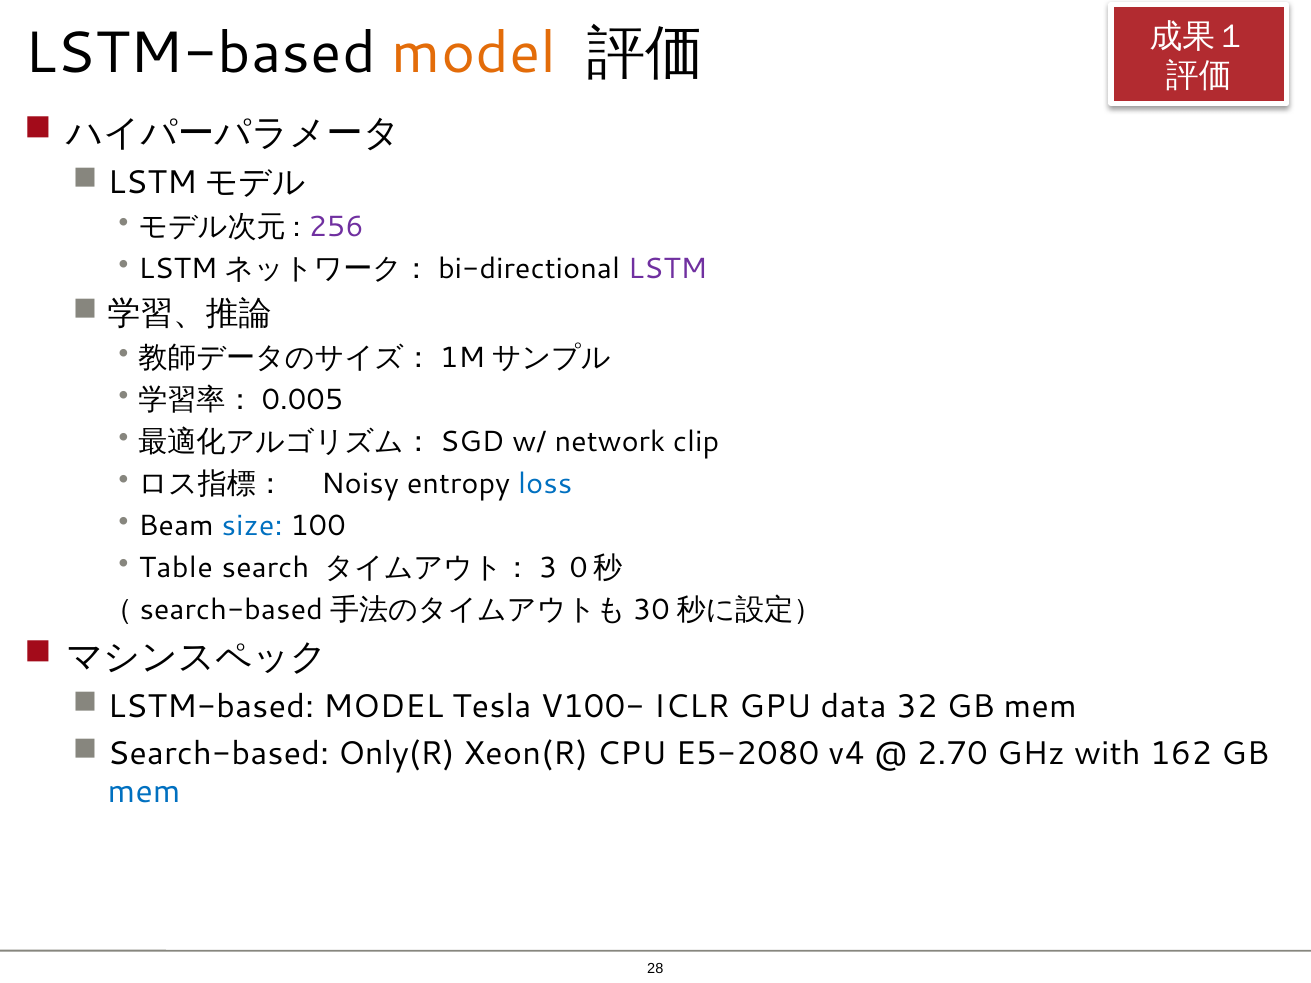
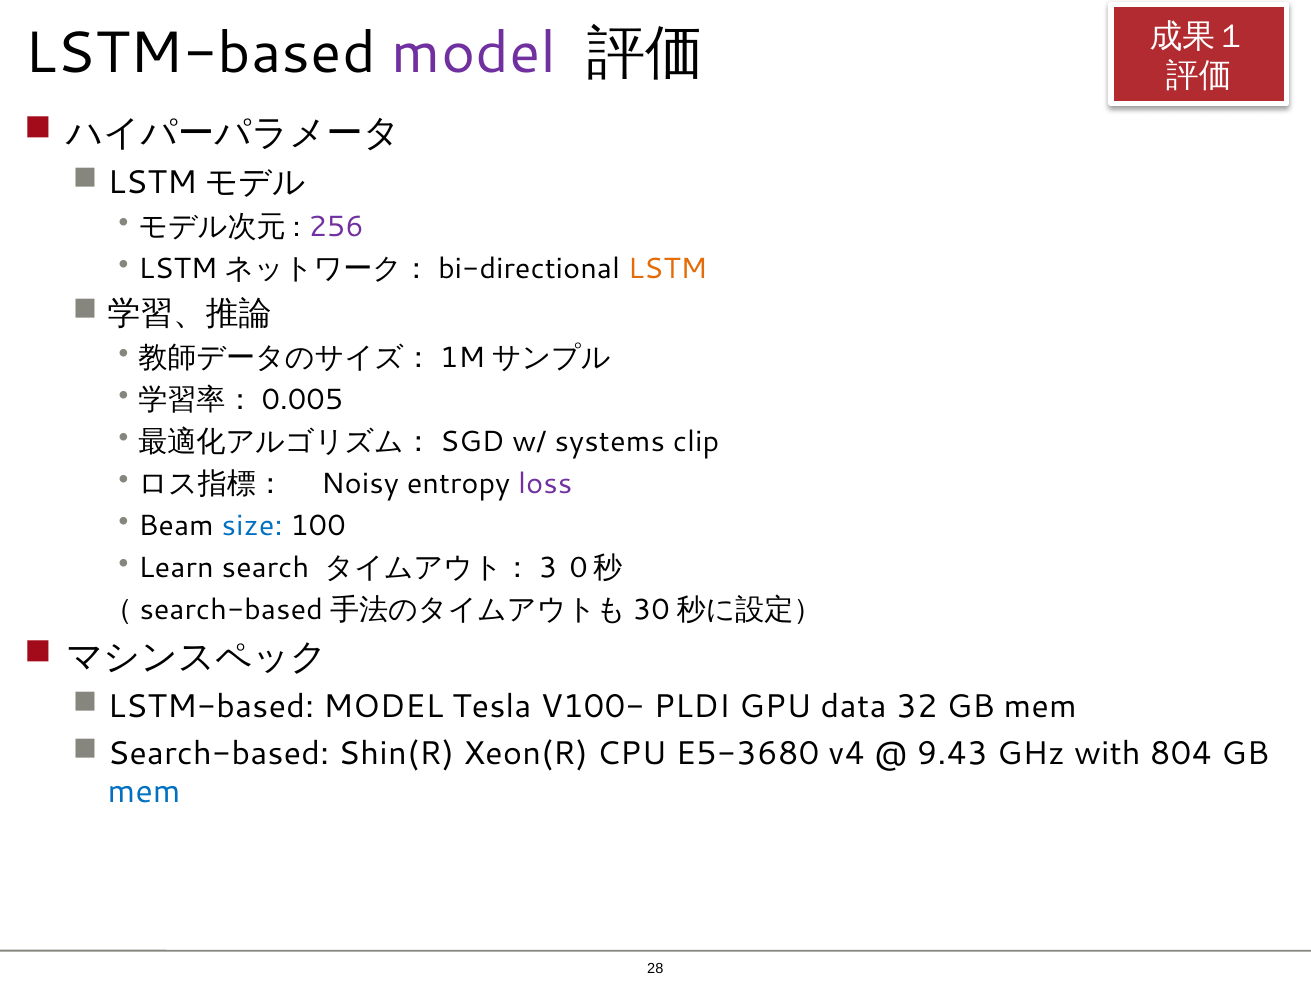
model colour: orange -> purple (474, 54)
LSTM colour: purple -> orange (668, 269)
network: network -> systems (610, 442)
loss colour: blue -> purple (545, 484)
Table: Table -> Learn (176, 568)
ICLR: ICLR -> PLDI (692, 707)
Only(R: Only(R -> Shin(R (396, 754)
E5-2080: E5-2080 -> E5-3680 (747, 754)
2.70: 2.70 -> 9.43 (952, 754)
162: 162 -> 804 (1181, 754)
